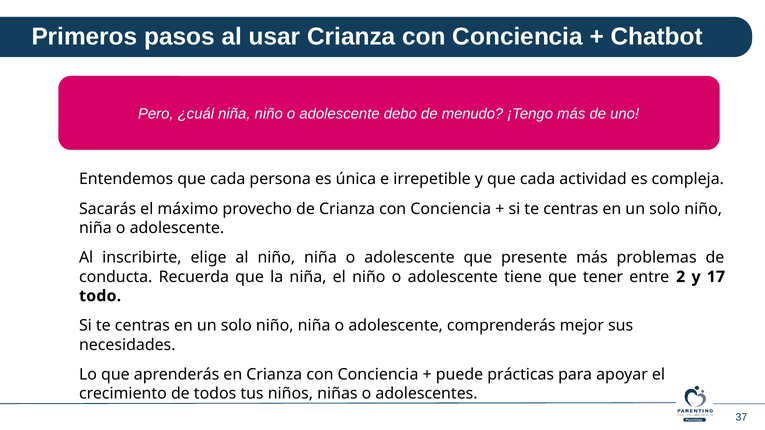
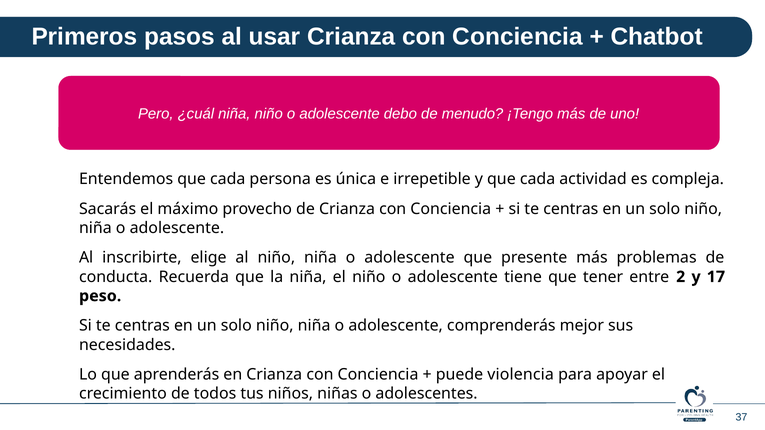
todo: todo -> peso (100, 296)
prácticas: prácticas -> violencia (521, 375)
